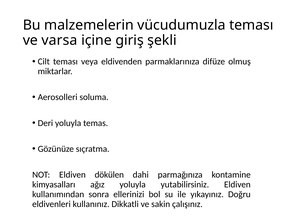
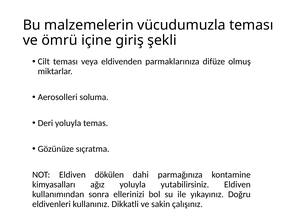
varsa: varsa -> ömrü (60, 40)
